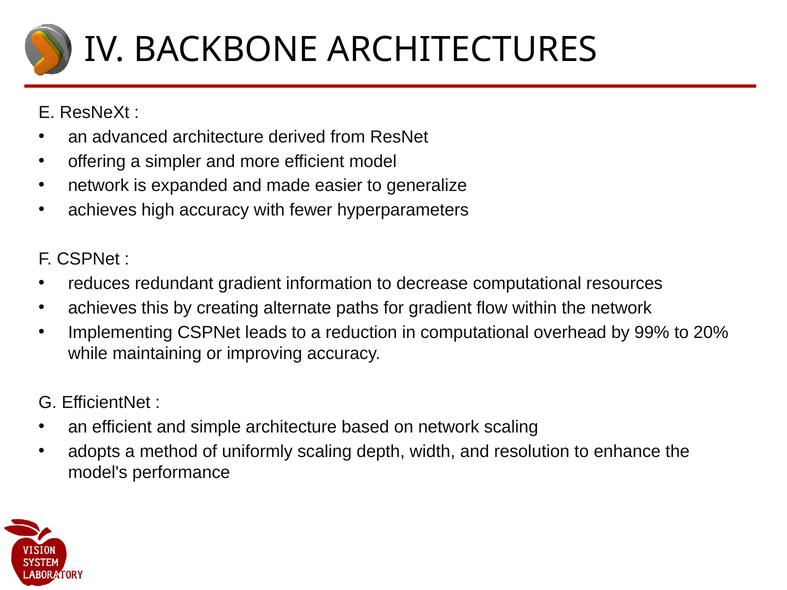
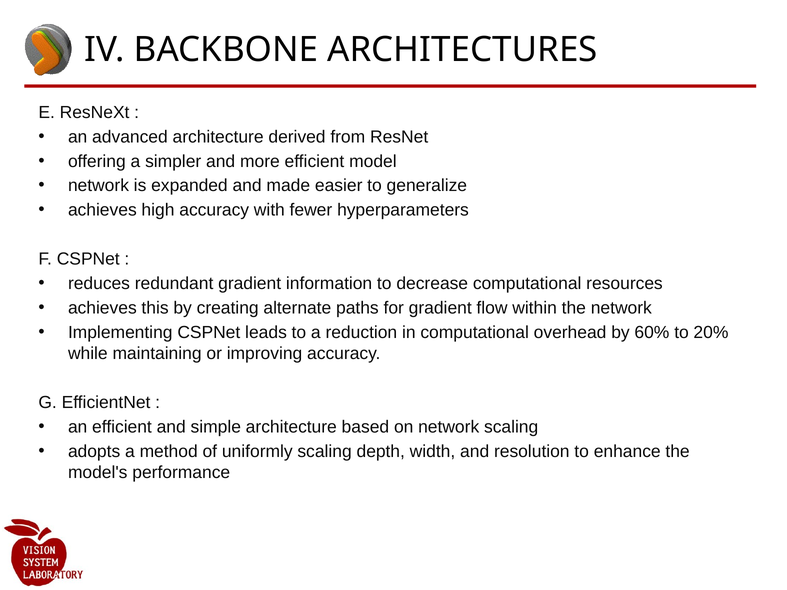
99%: 99% -> 60% (652, 333)
